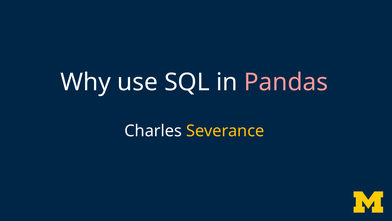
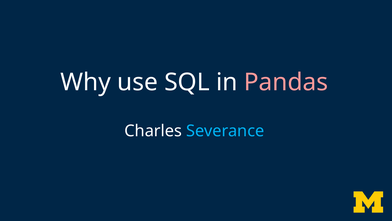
Severance colour: yellow -> light blue (225, 131)
